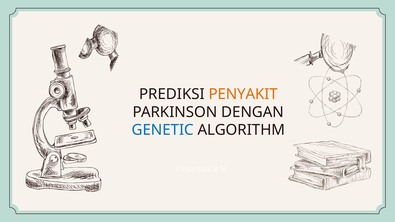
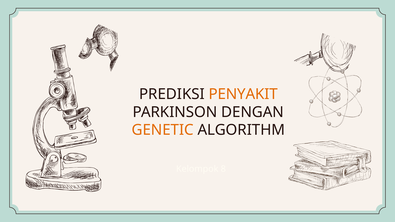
GENETIC colour: blue -> orange (163, 130)
